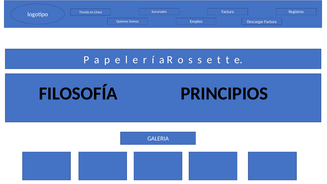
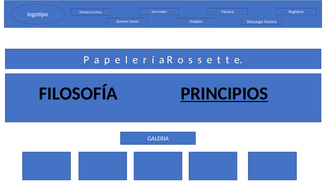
PRINCIPIOS underline: none -> present (224, 93)
